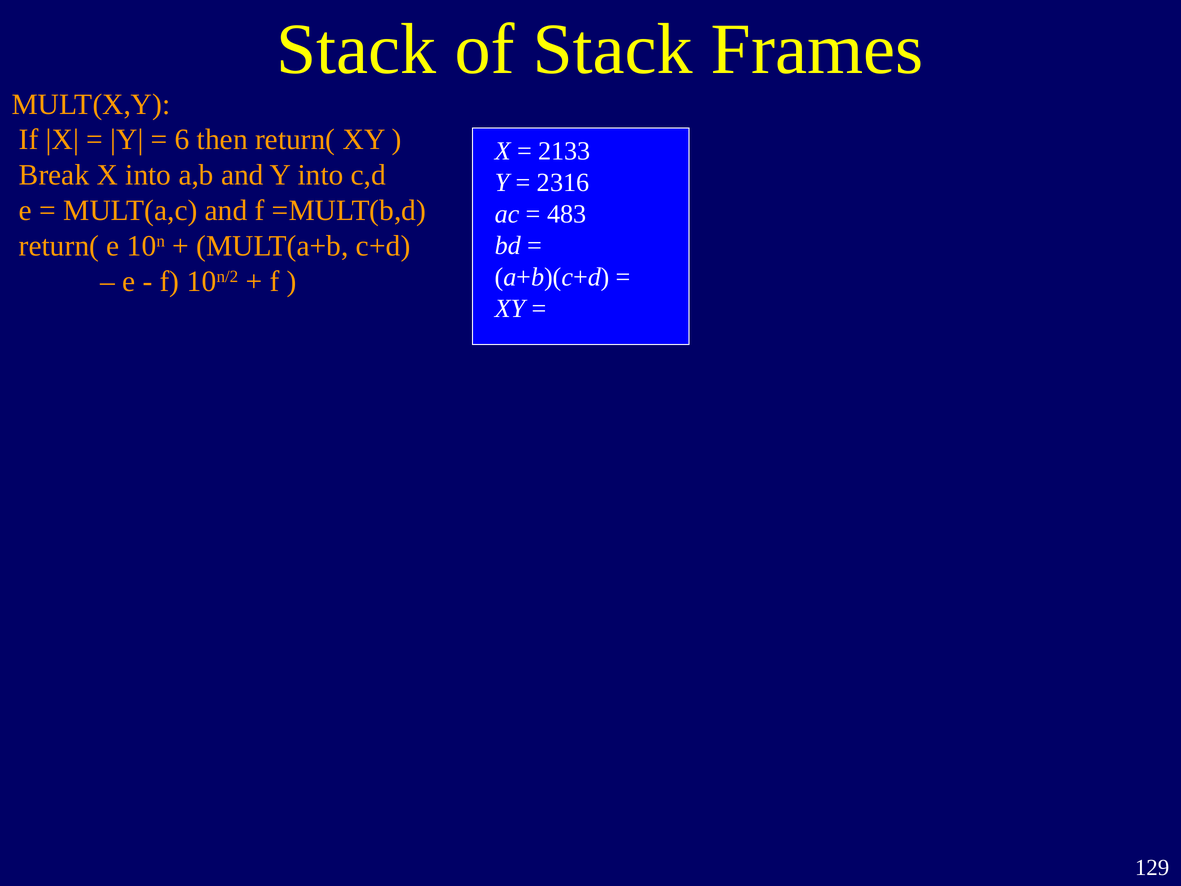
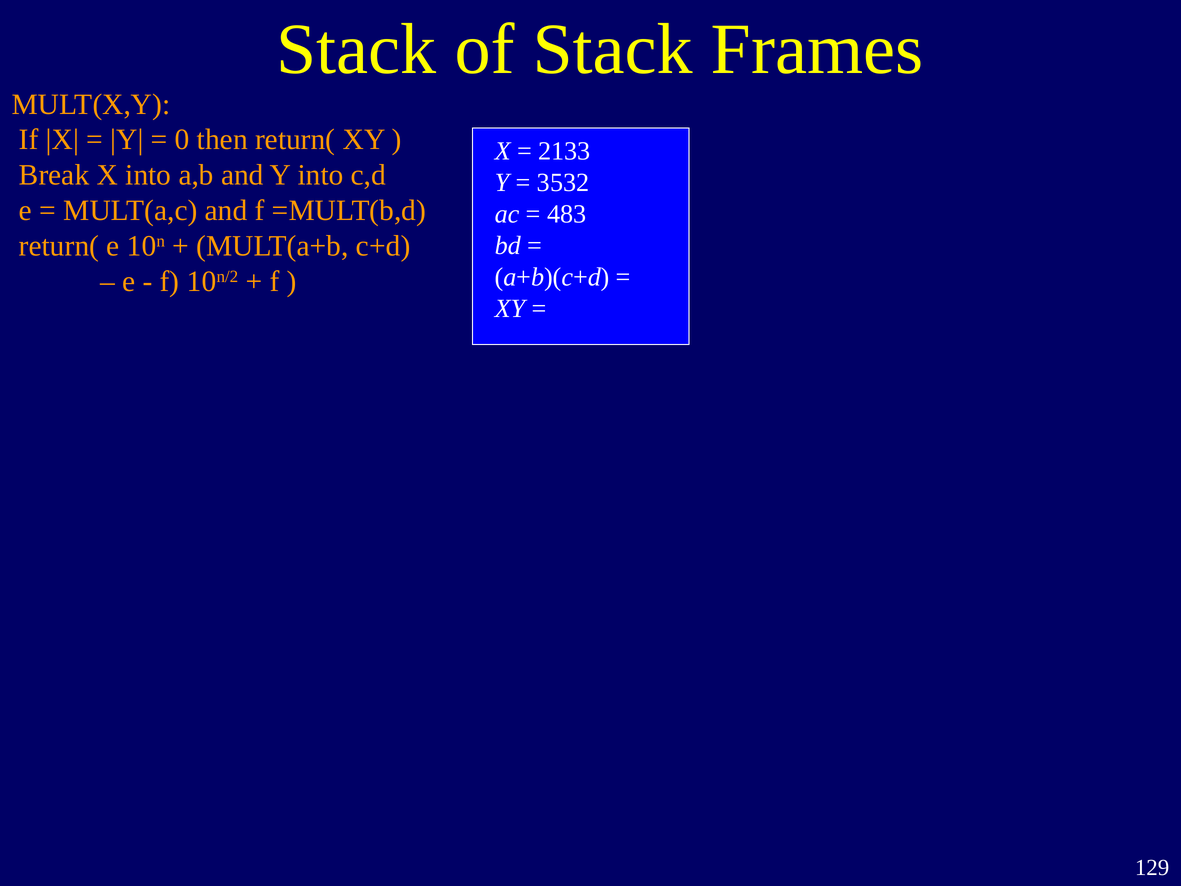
6: 6 -> 0 (182, 140)
2316: 2316 -> 3532 (563, 183)
